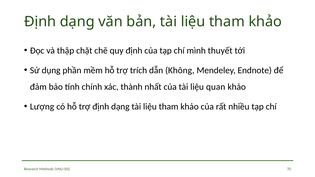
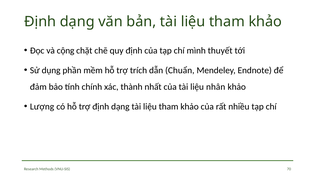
thập: thập -> cộng (66, 51)
Không: Không -> Chuẩn (180, 70)
quan: quan -> nhân (216, 87)
